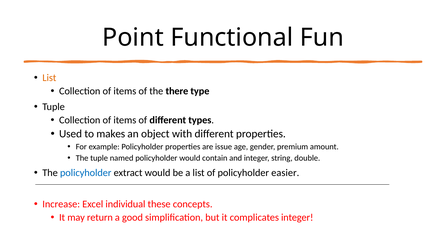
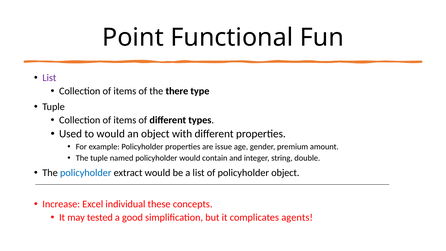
List colour: orange -> purple (49, 78)
to makes: makes -> would (111, 134)
policyholder easier: easier -> object (285, 173)
return: return -> tested (100, 217)
complicates integer: integer -> agents (297, 217)
